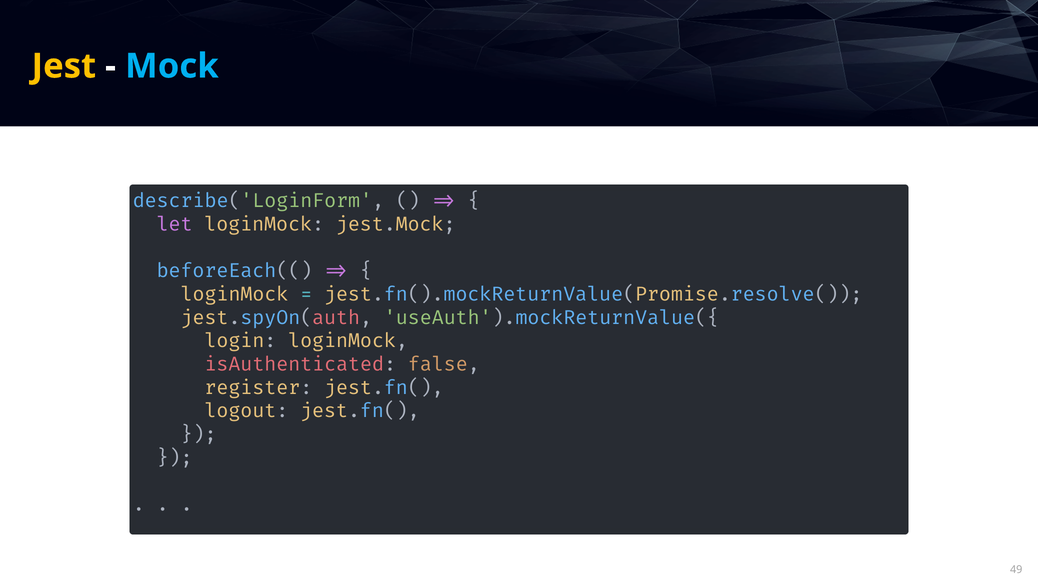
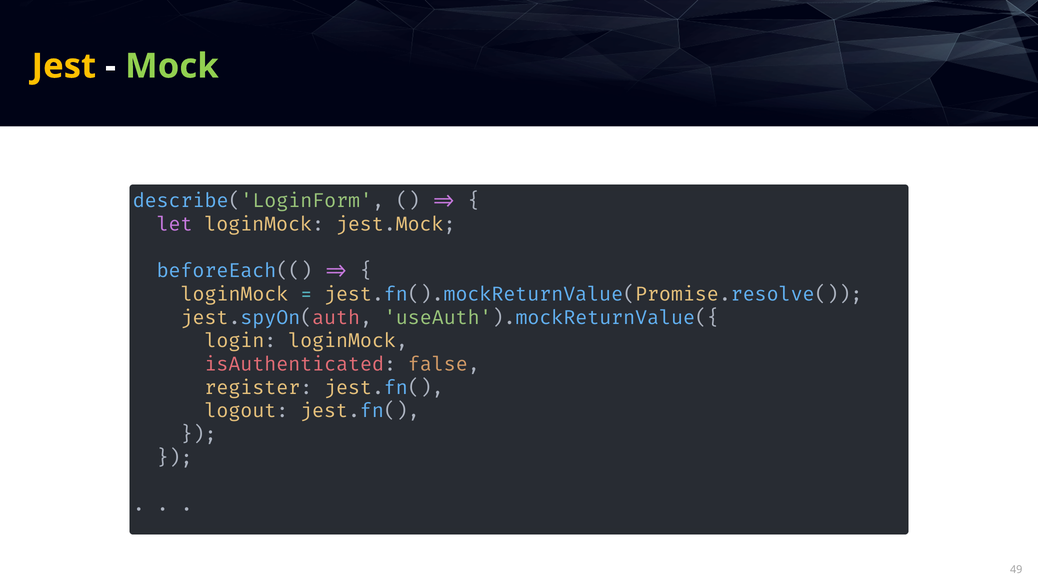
Mock colour: light blue -> light green (172, 66)
